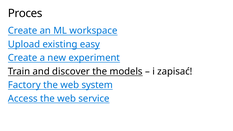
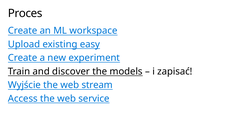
Factory: Factory -> Wyjście (24, 85)
system: system -> stream (97, 85)
